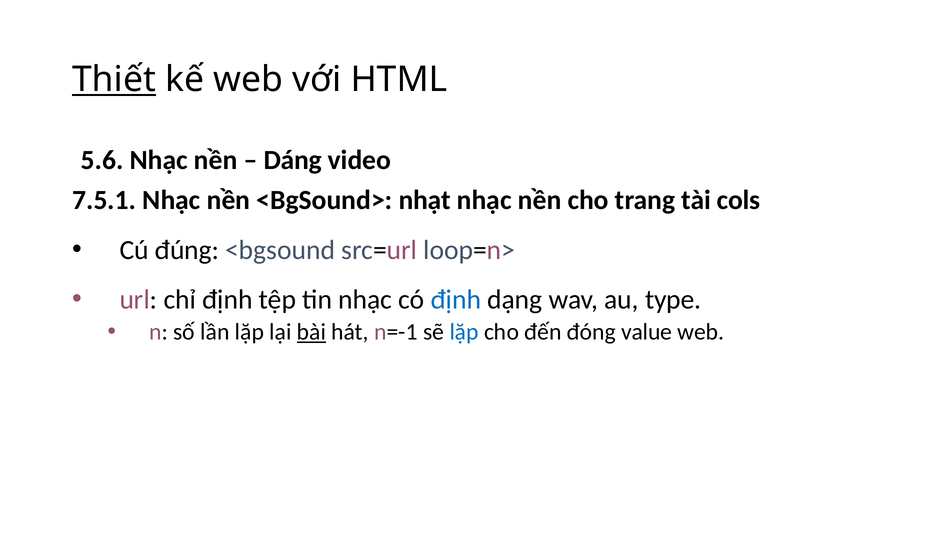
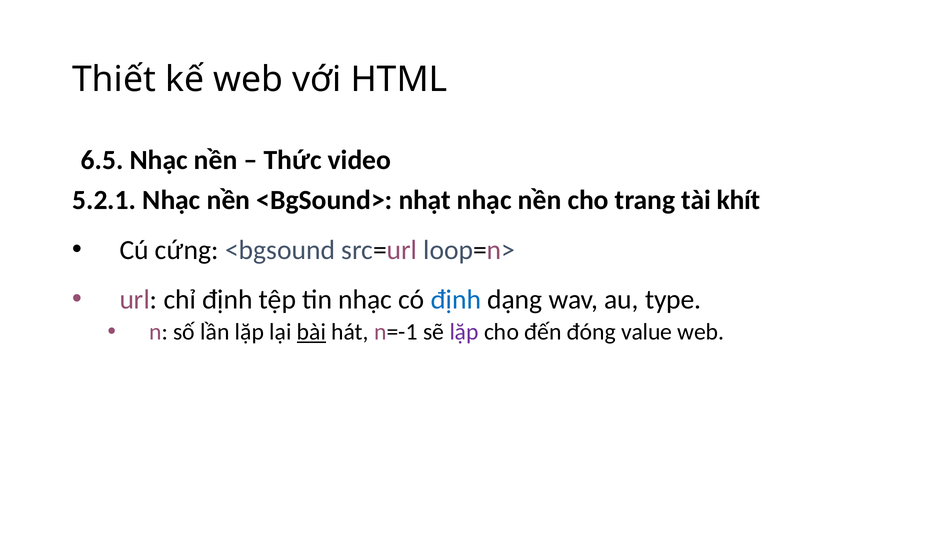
Thiết underline: present -> none (114, 80)
5.6: 5.6 -> 6.5 (102, 160)
Dáng: Dáng -> Thức (293, 160)
7.5.1: 7.5.1 -> 5.2.1 (104, 200)
cols: cols -> khít (739, 200)
đúng: đúng -> cứng (187, 250)
lặp colour: blue -> purple (464, 332)
